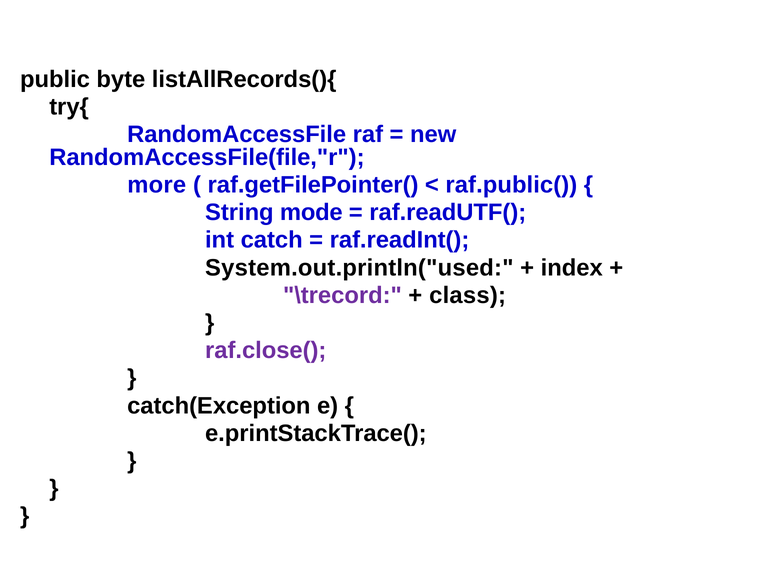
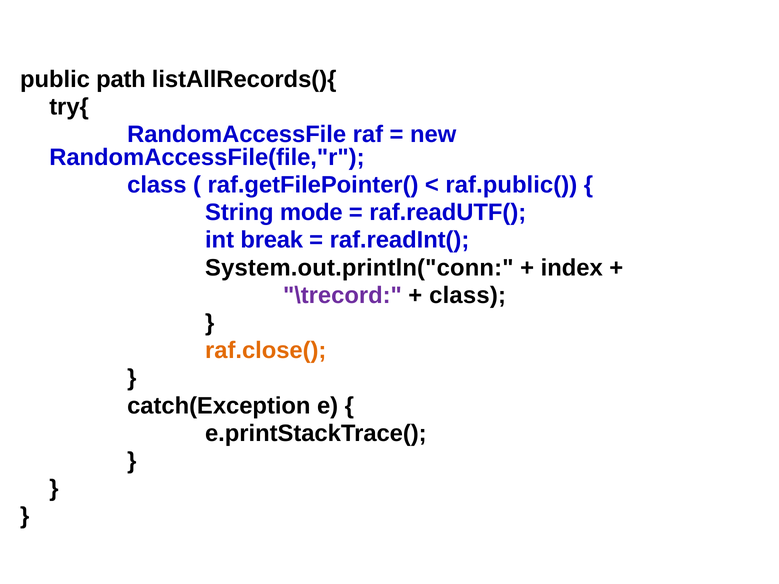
byte: byte -> path (121, 79)
more: more -> class (157, 185)
catch: catch -> break (272, 240)
System.out.println("used: System.out.println("used -> System.out.println("conn (359, 268)
raf.close( colour: purple -> orange (266, 351)
